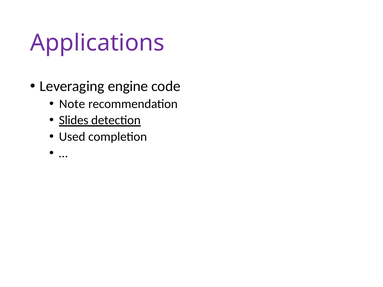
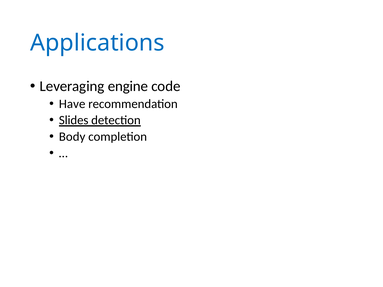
Applications colour: purple -> blue (97, 43)
Note: Note -> Have (72, 104)
Used: Used -> Body (72, 137)
